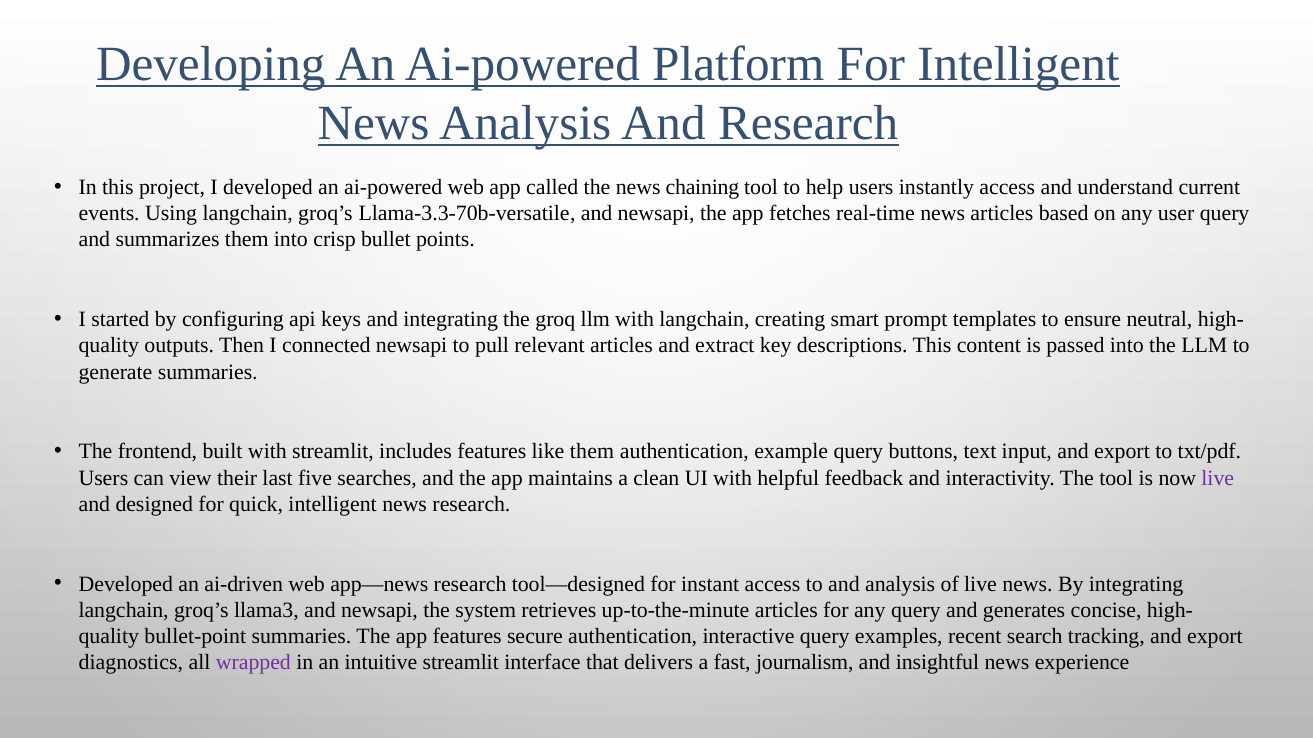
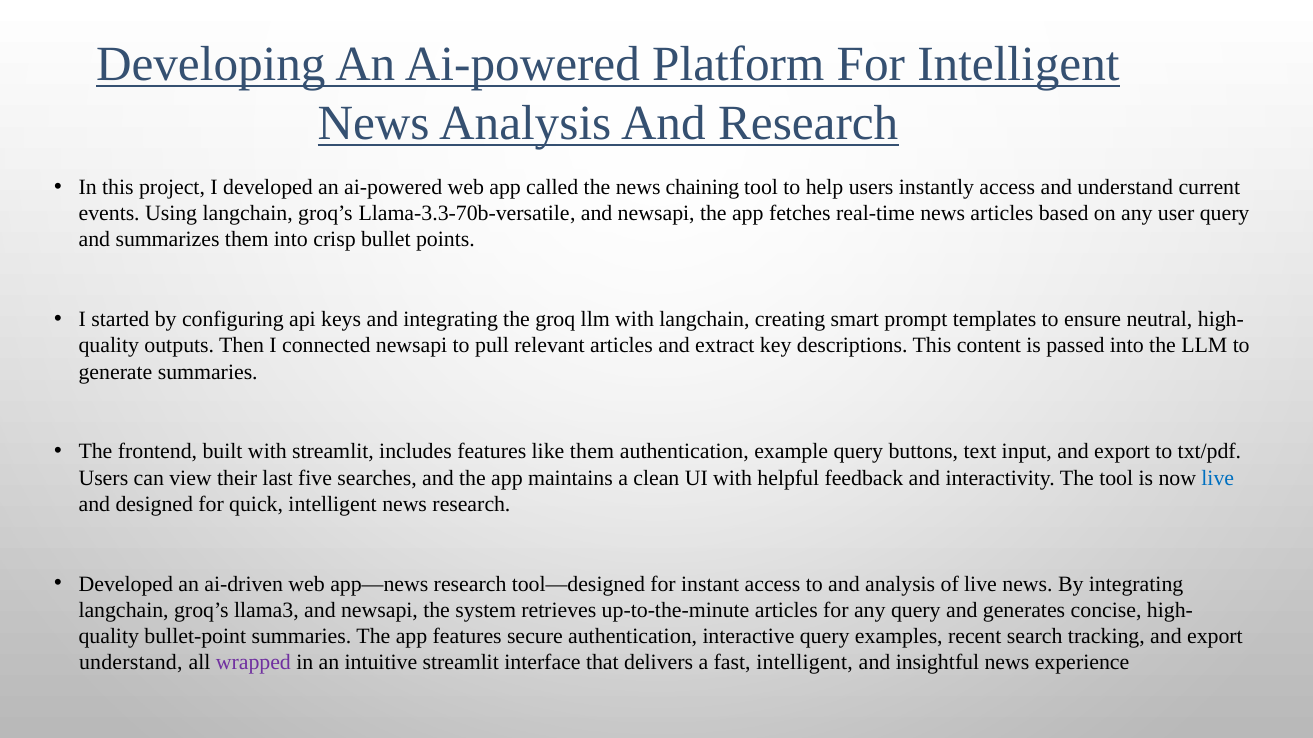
live colour: purple -> blue (1218, 478)
diagnostics: diagnostics -> understand (131, 663)
fast journalism: journalism -> intelligent (805, 663)
